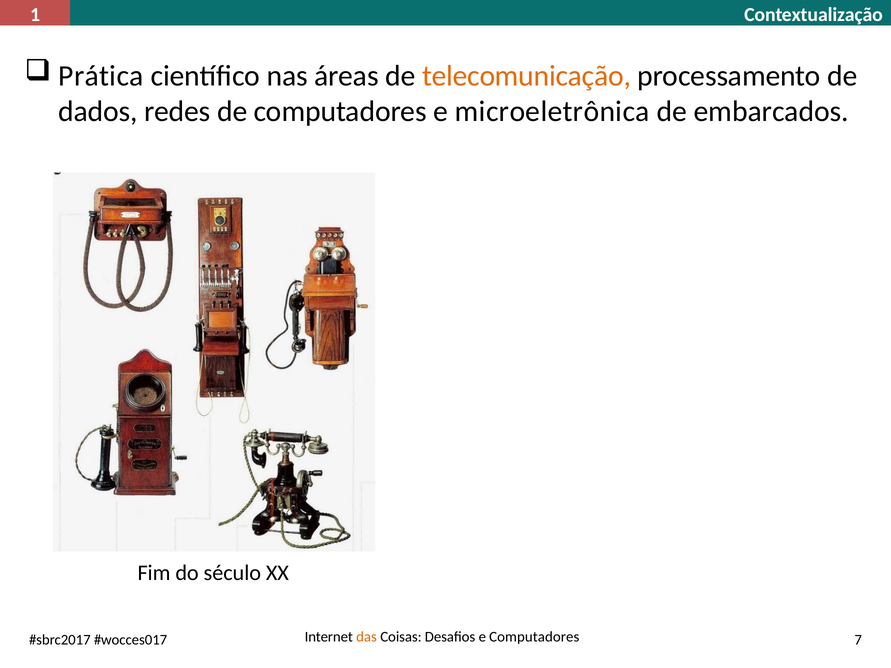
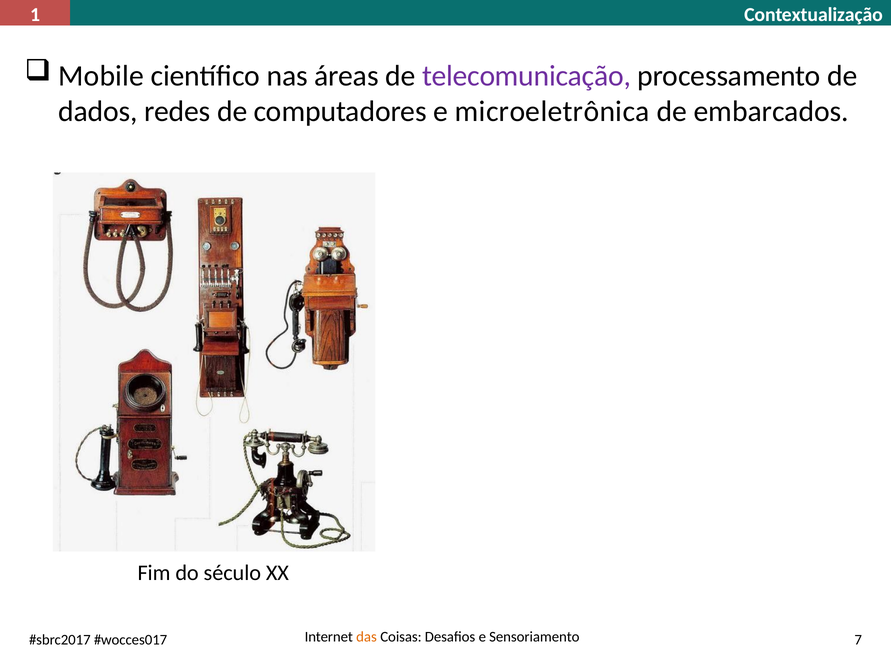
Prática: Prática -> Mobile (101, 76)
telecomunicação colour: orange -> purple (527, 76)
e Computadores: Computadores -> Sensoriamento (534, 637)
